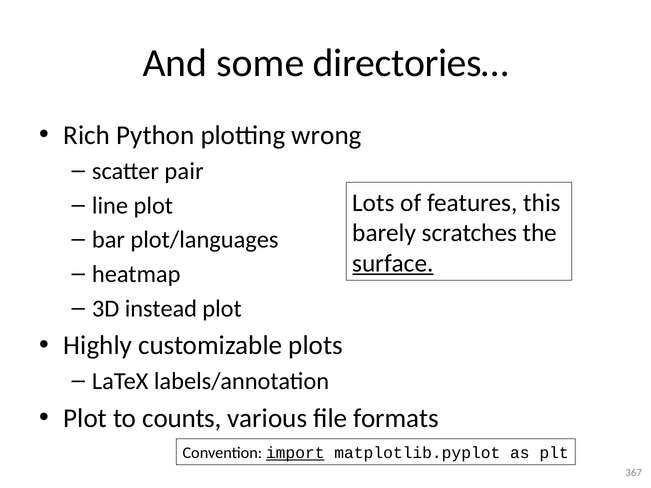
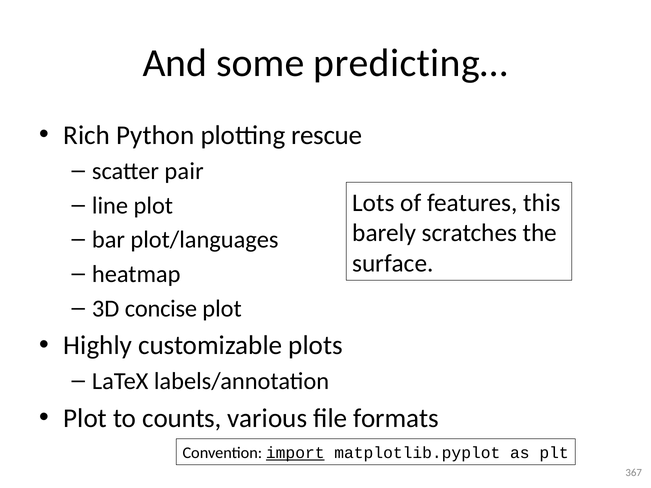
directories…: directories… -> predicting… (410, 63)
wrong: wrong -> rescue (327, 135)
surface underline: present -> none (393, 264)
instead: instead -> concise (161, 309)
